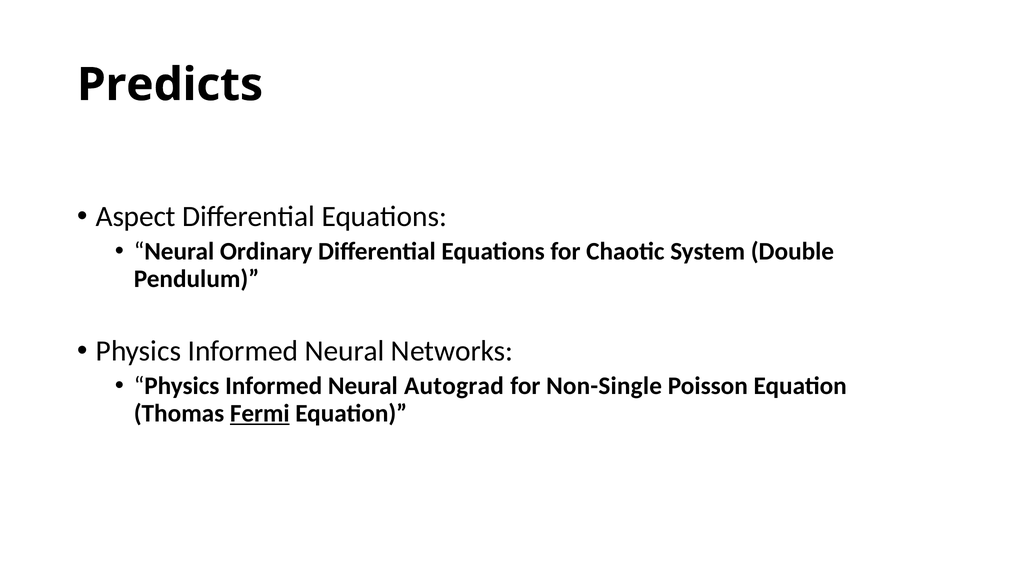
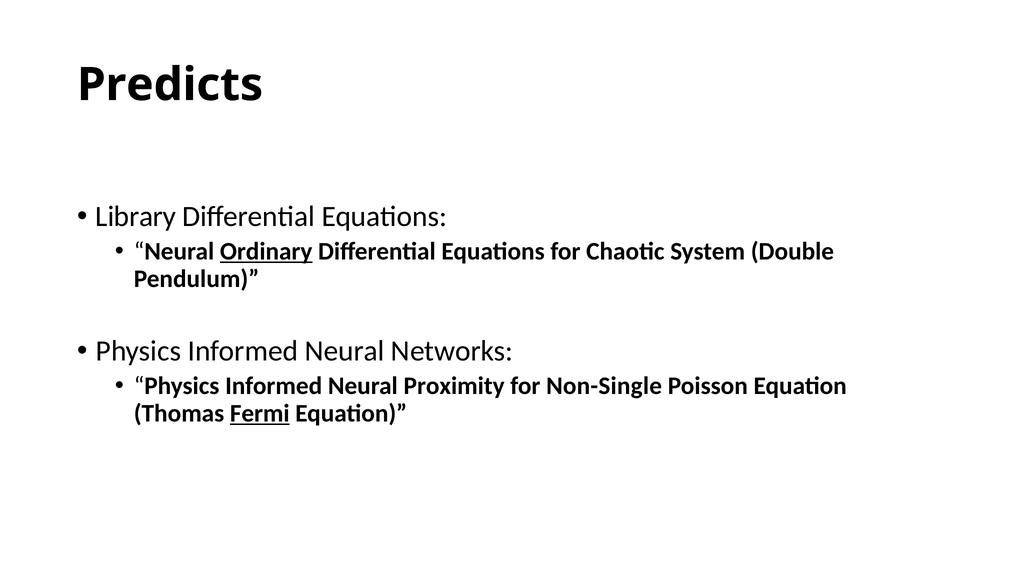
Aspect: Aspect -> Library (136, 217)
Ordinary underline: none -> present (266, 251)
Autograd: Autograd -> Proximity (454, 386)
